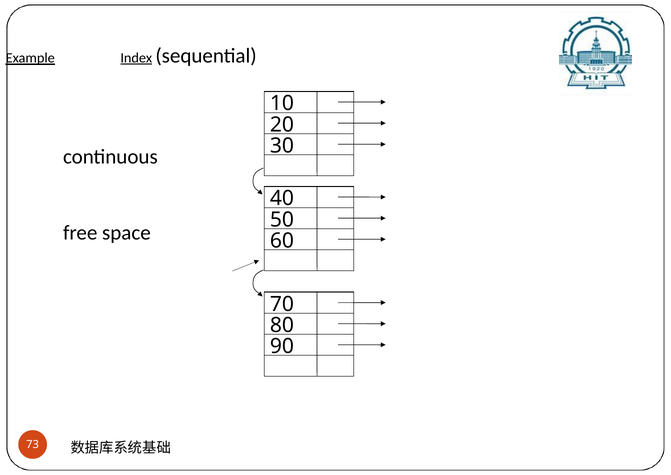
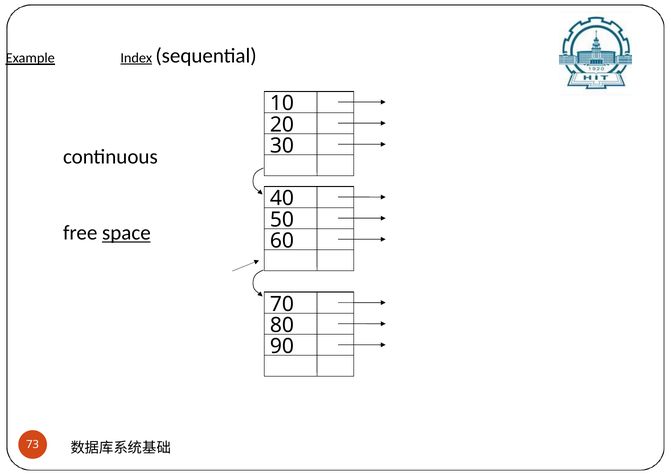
space underline: none -> present (126, 233)
